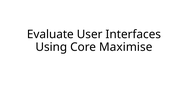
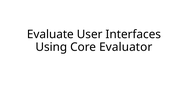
Maximise: Maximise -> Evaluator (126, 47)
